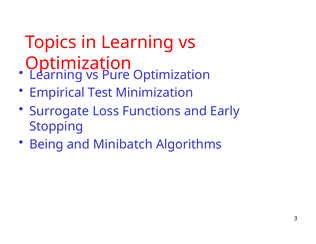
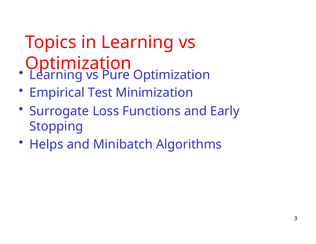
Being: Being -> Helps (46, 144)
